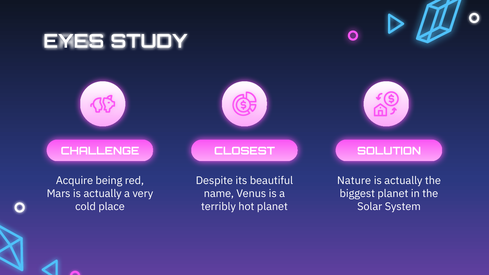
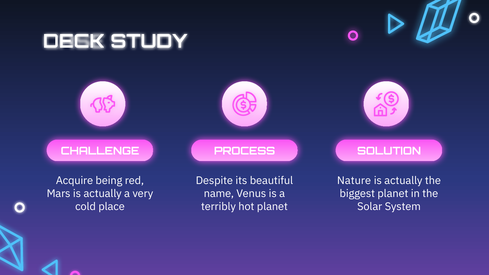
EYES: EYES -> DECK (74, 41)
CLOSEST: CLOSEST -> PROCESS (245, 151)
